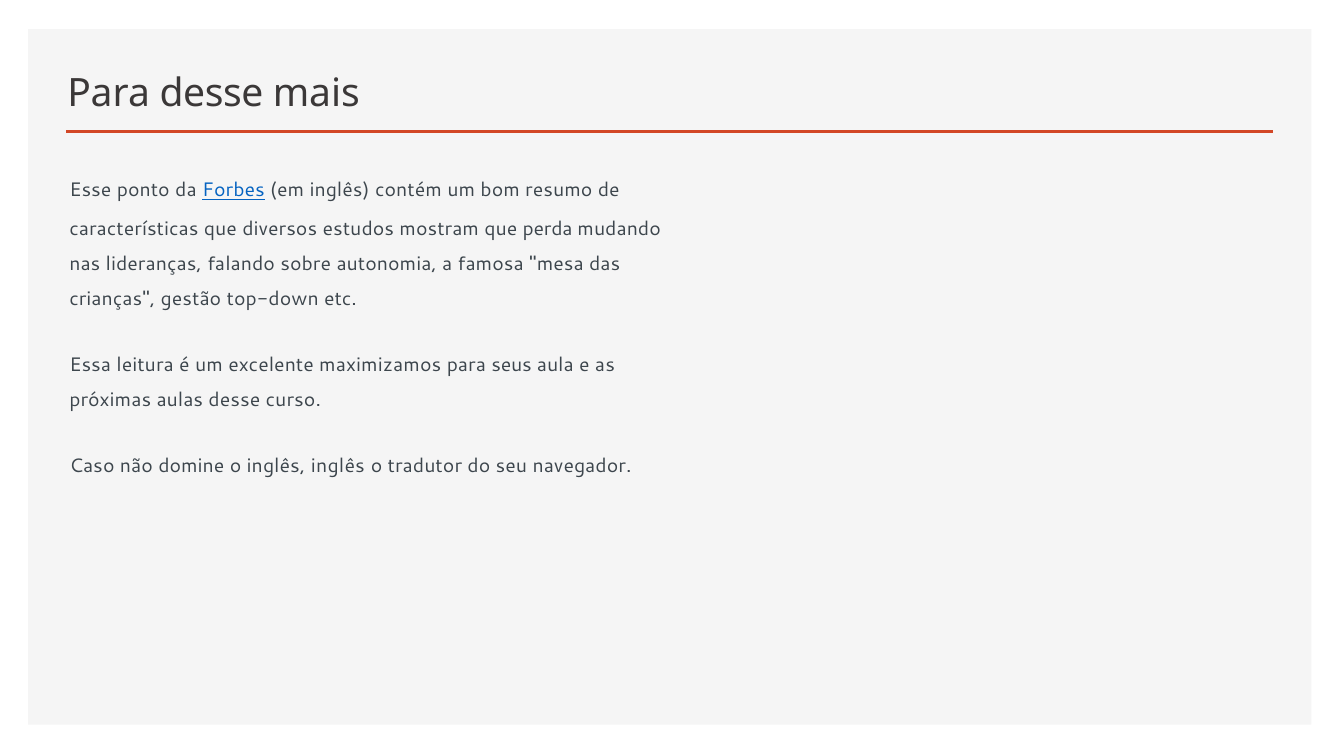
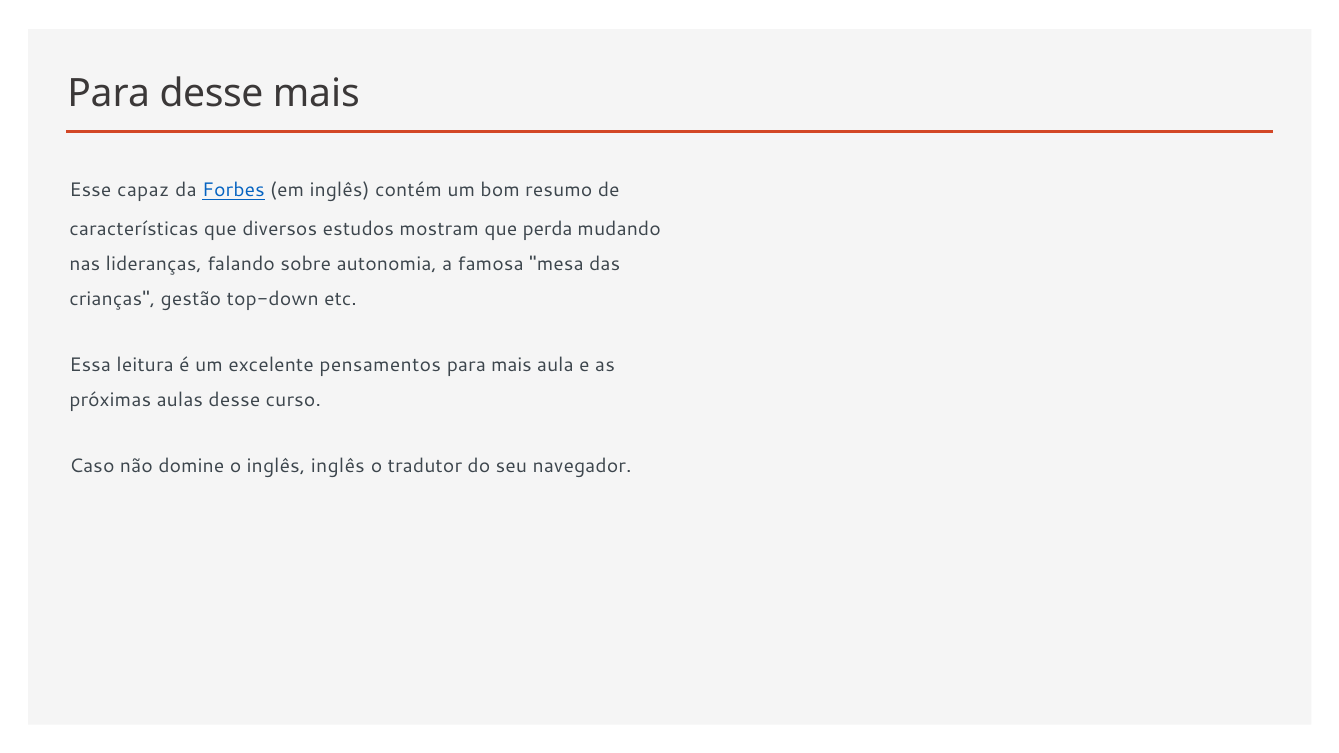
ponto: ponto -> capaz (143, 190)
maximizamos: maximizamos -> pensamentos (380, 365)
para seus: seus -> mais (512, 365)
